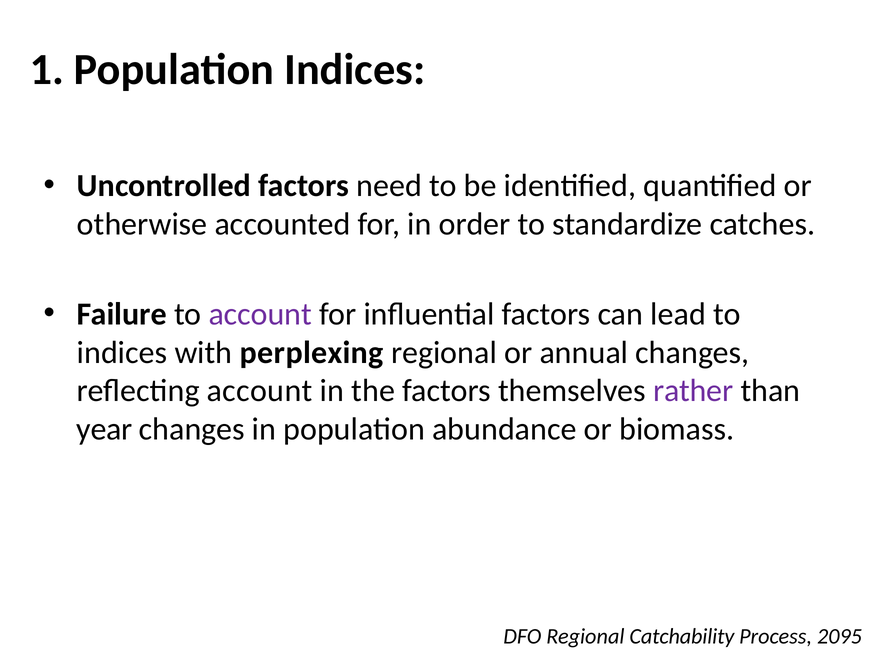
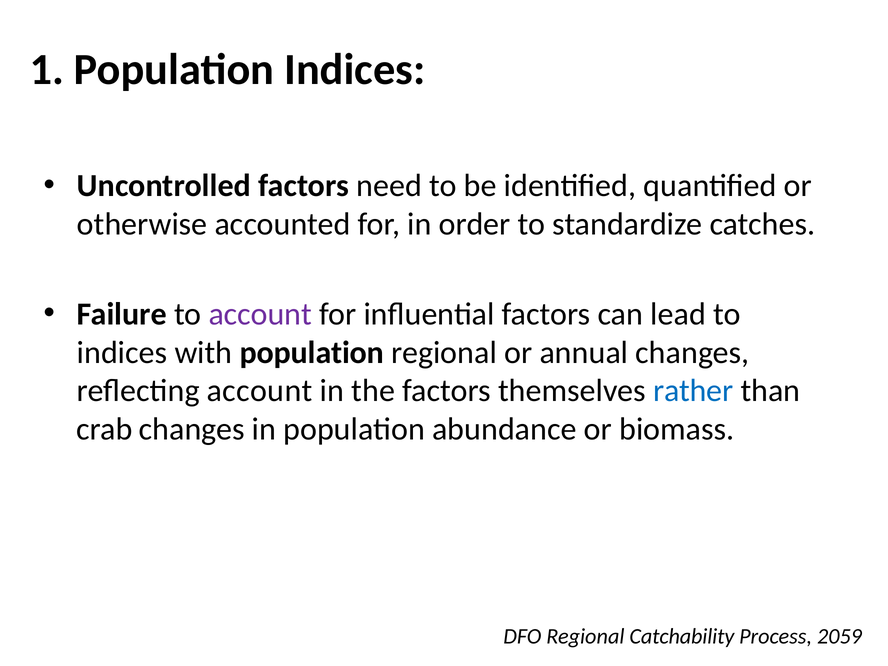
with perplexing: perplexing -> population (312, 352)
rather colour: purple -> blue (693, 391)
year: year -> crab (104, 429)
2095: 2095 -> 2059 (840, 637)
